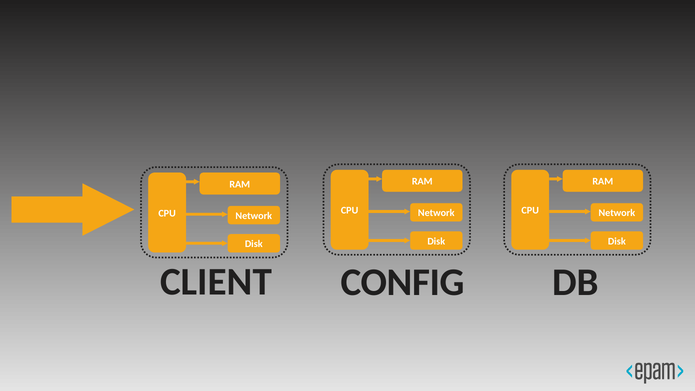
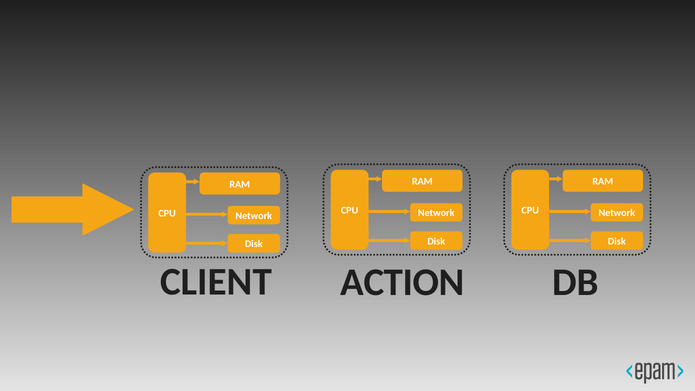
CONFIG: CONFIG -> ACTION (403, 282)
